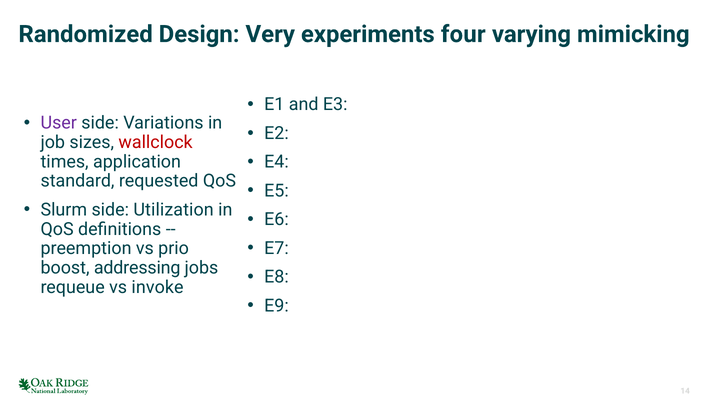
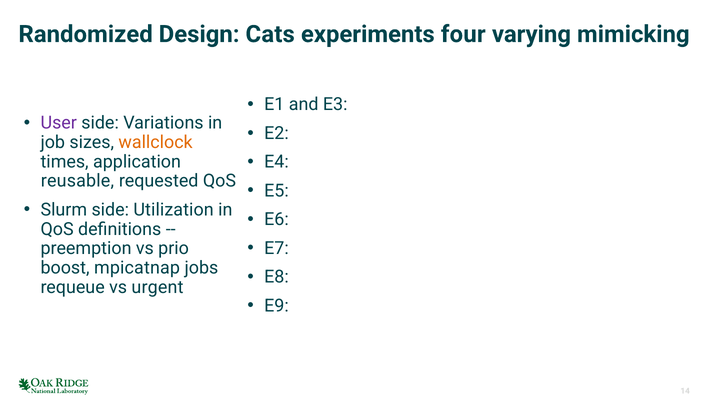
Very: Very -> Cats (270, 34)
wallclock colour: red -> orange (156, 142)
standard: standard -> reusable (77, 181)
addressing: addressing -> mpicatnap (137, 268)
invoke: invoke -> urgent (157, 287)
